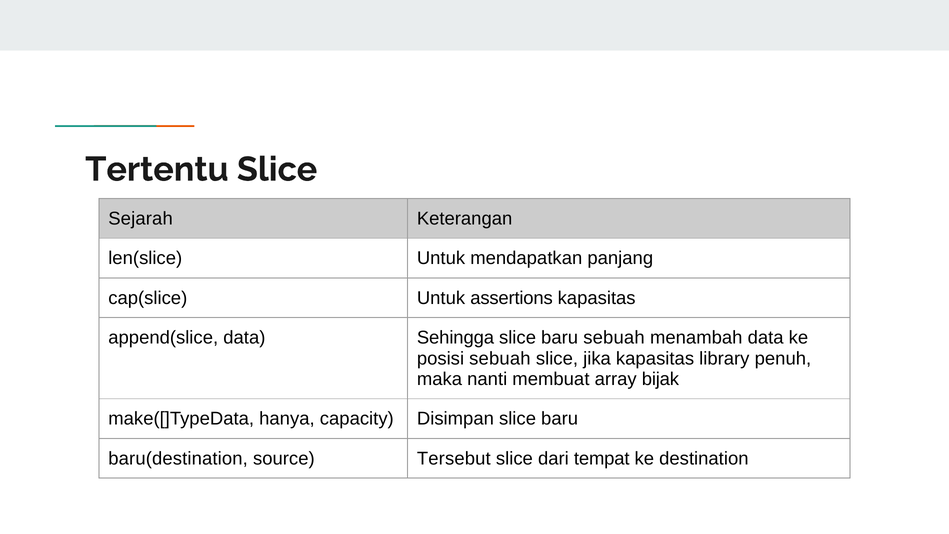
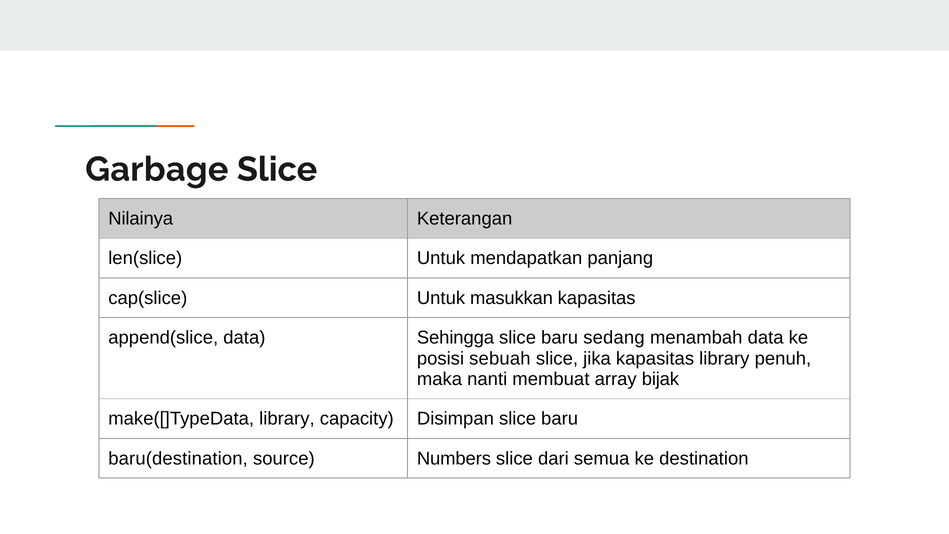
Tertentu: Tertentu -> Garbage (157, 169)
Sejarah: Sejarah -> Nilainya (141, 219)
assertions: assertions -> masukkan (512, 298)
baru sebuah: sebuah -> sedang (614, 338)
make([]TypeData hanya: hanya -> library (287, 419)
Tersebut: Tersebut -> Numbers (454, 458)
tempat: tempat -> semua (602, 458)
